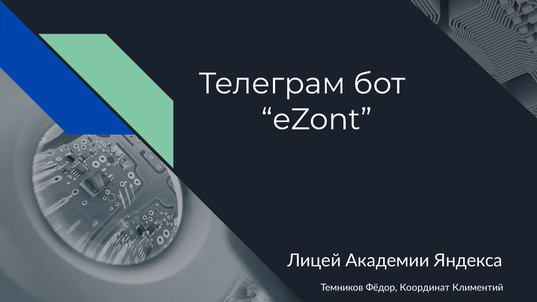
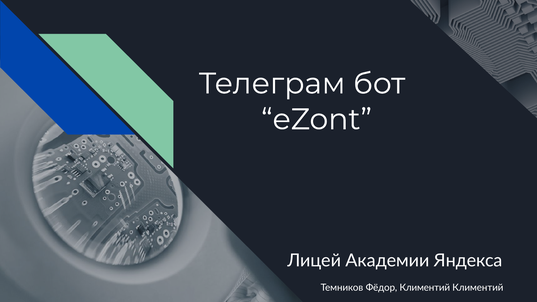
Фёдор Координат: Координат -> Климентий (425, 288)
